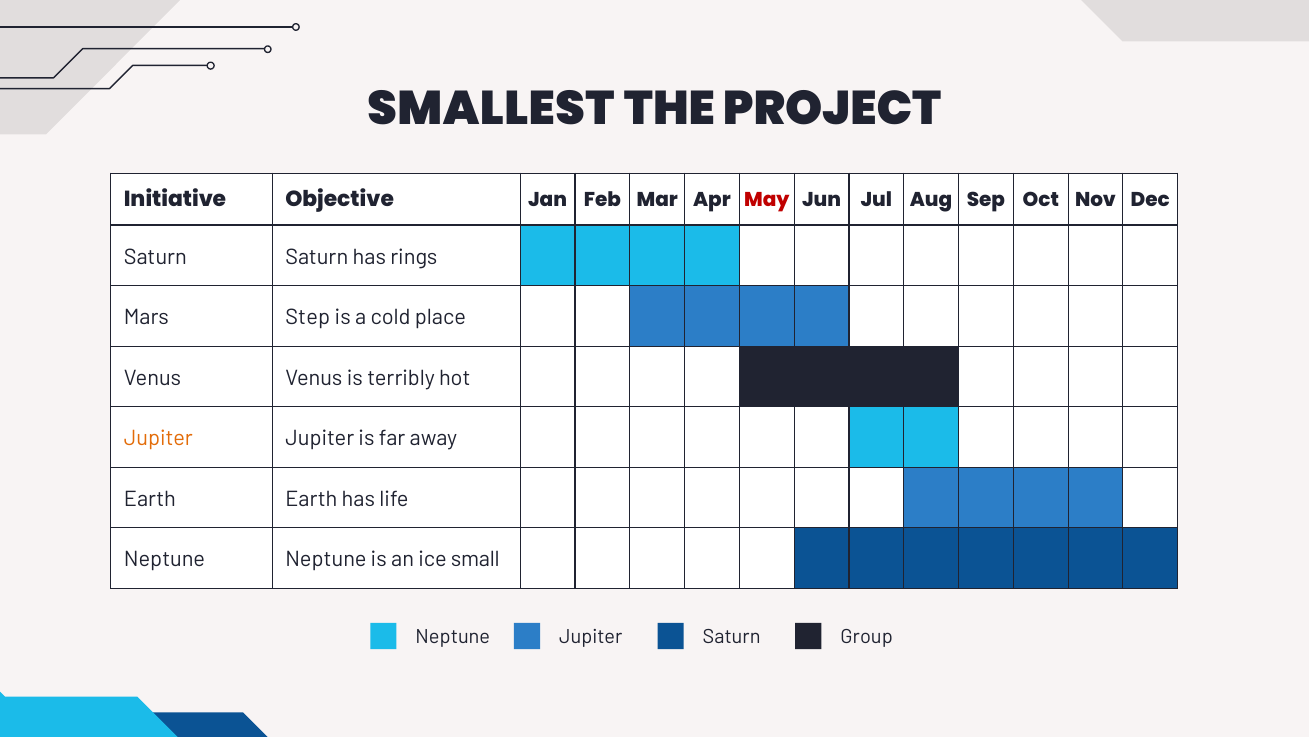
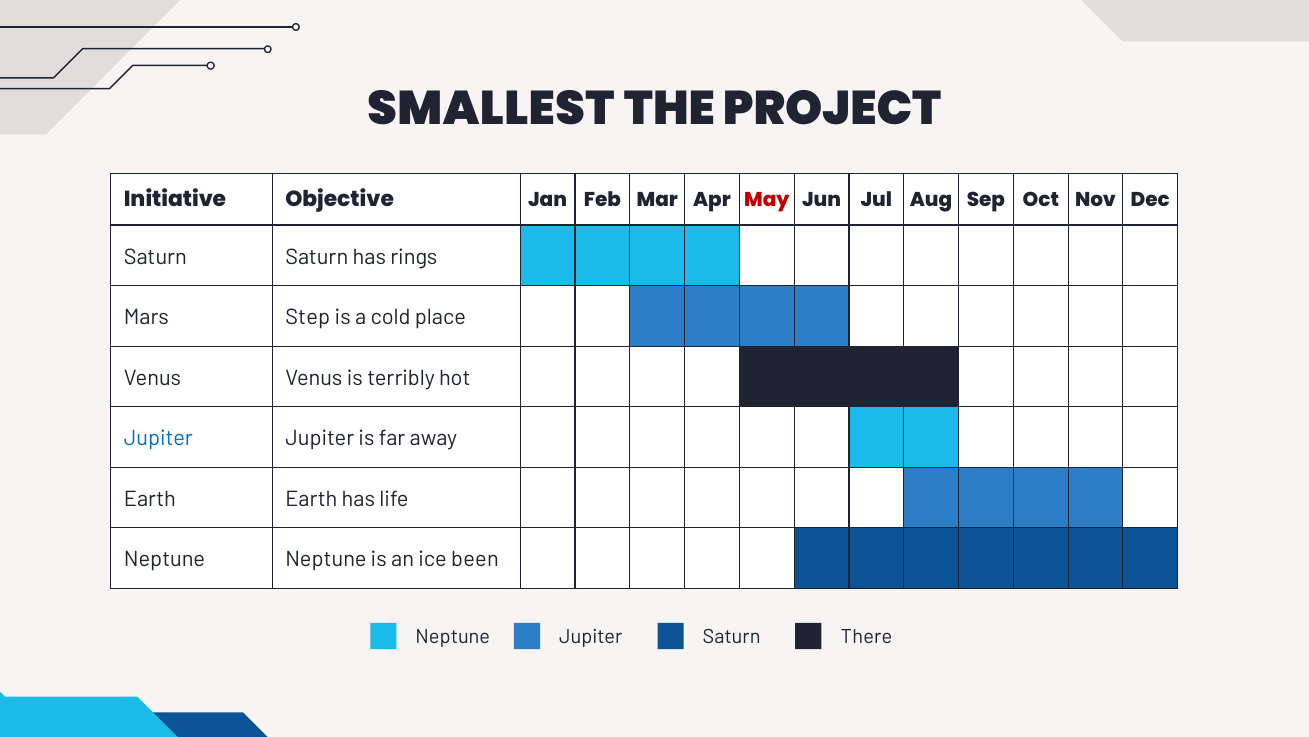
Jupiter colour: orange -> blue (158, 438)
small: small -> been (475, 559)
Group: Group -> There (866, 637)
